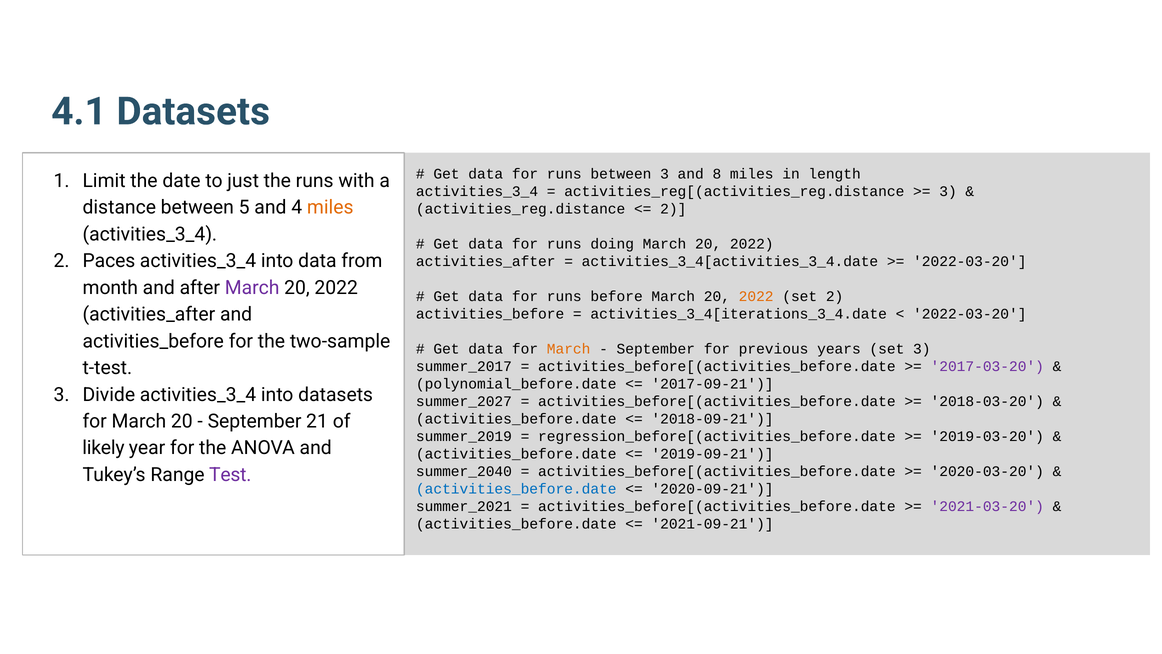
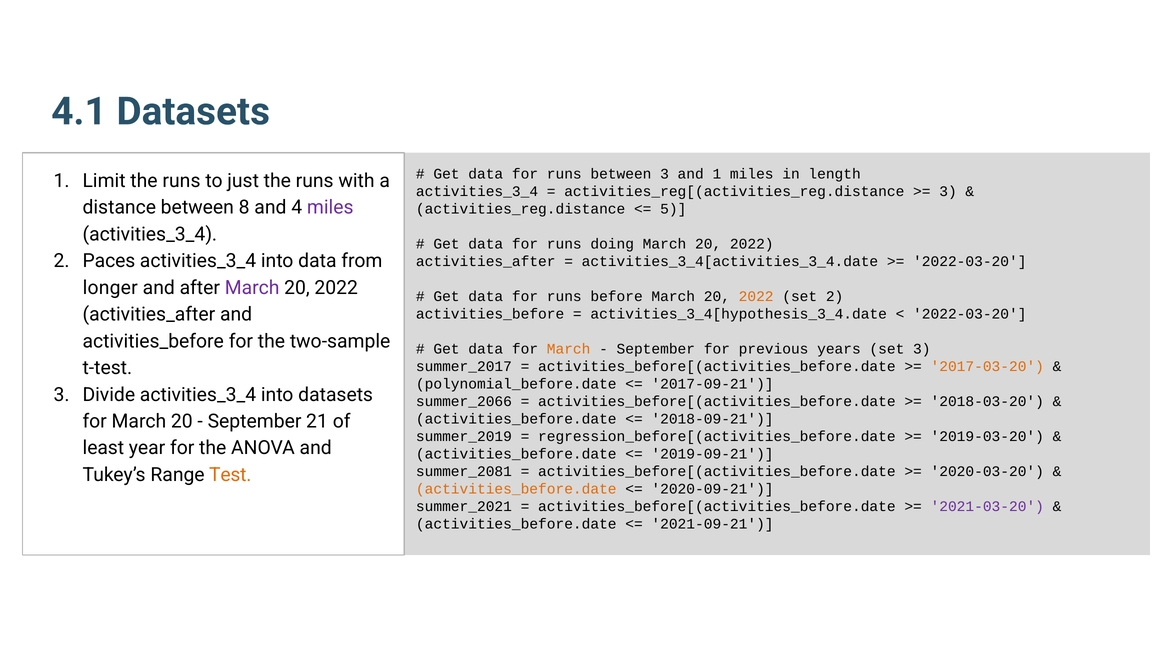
and 8: 8 -> 1 (717, 174)
Limit the date: date -> runs (181, 181)
5: 5 -> 8 (244, 207)
miles colour: orange -> purple (330, 207)
2: 2 -> 5 (673, 209)
month: month -> longer (110, 288)
activities_3_4[iterations_3_4.date: activities_3_4[iterations_3_4.date -> activities_3_4[hypothesis_3_4.date (739, 314)
2017-03-20 colour: purple -> orange (987, 366)
summer_2027: summer_2027 -> summer_2066 (464, 401)
likely: likely -> least (103, 448)
summer_2040: summer_2040 -> summer_2081 (464, 471)
Test colour: purple -> orange (230, 475)
activities_before.date colour: blue -> orange (516, 489)
